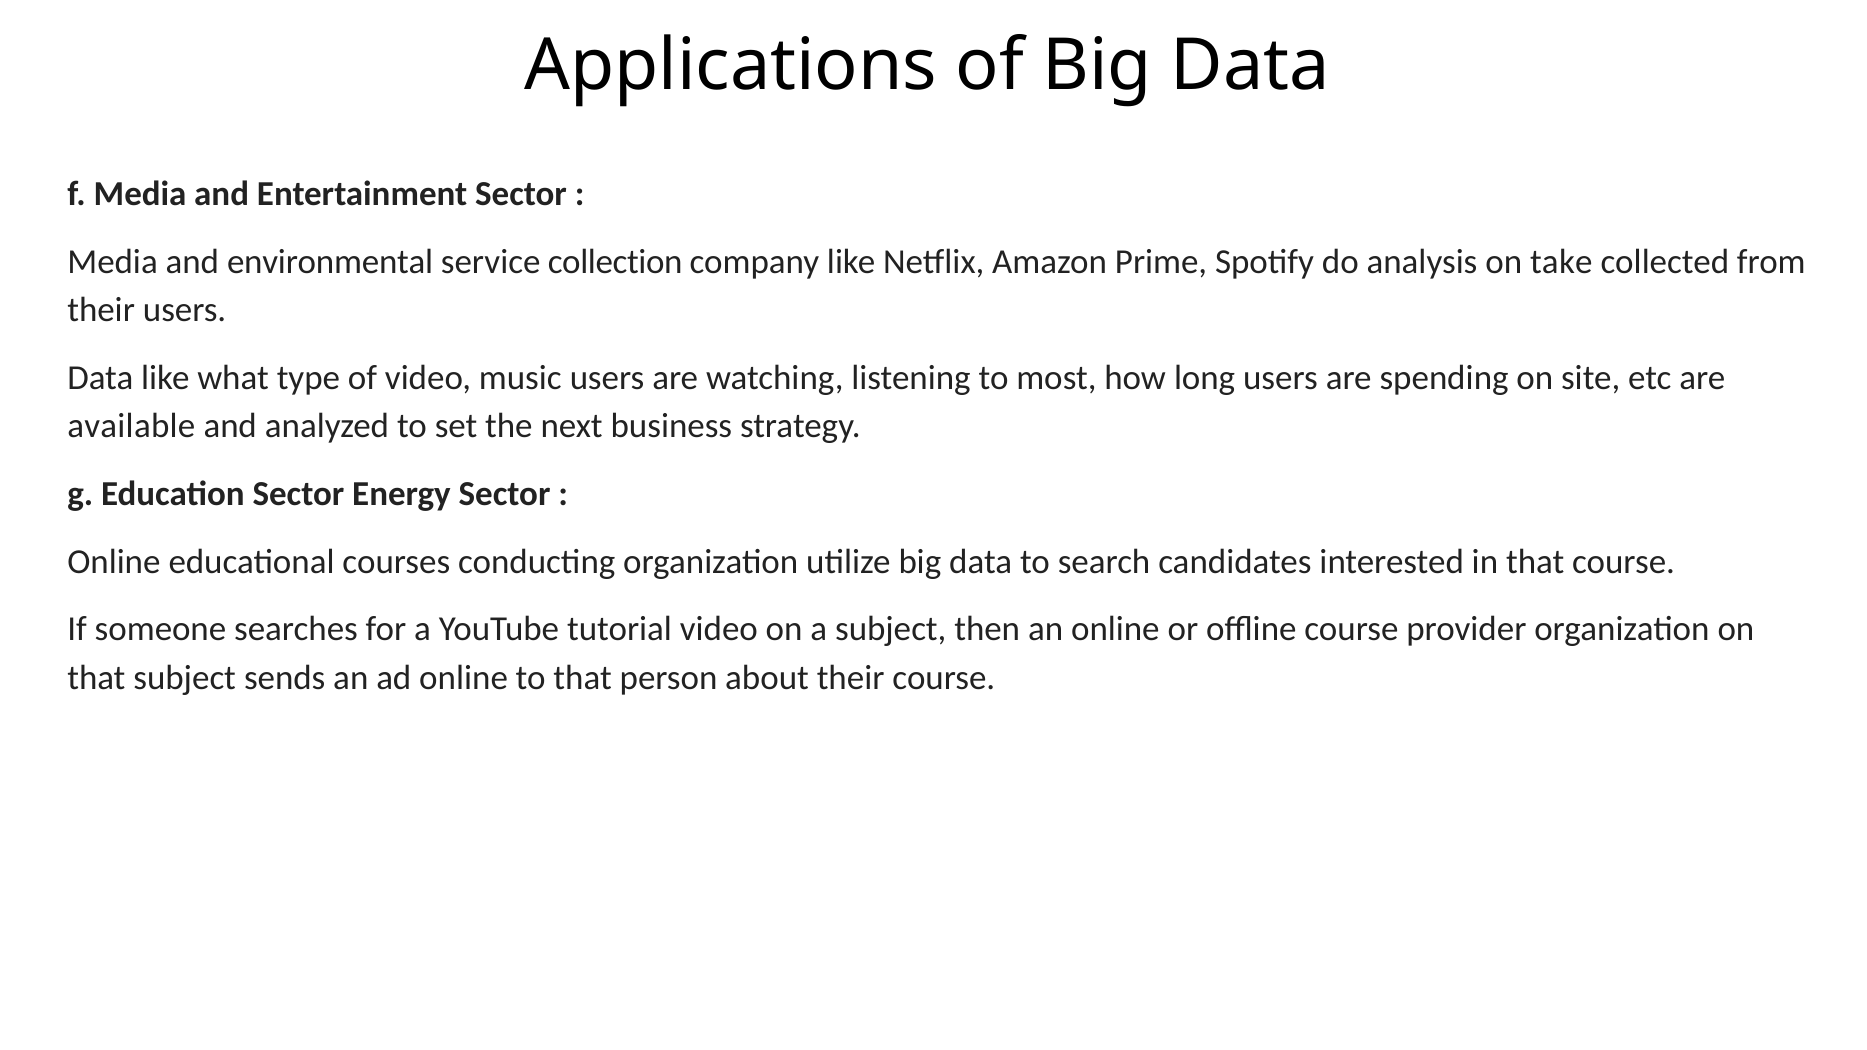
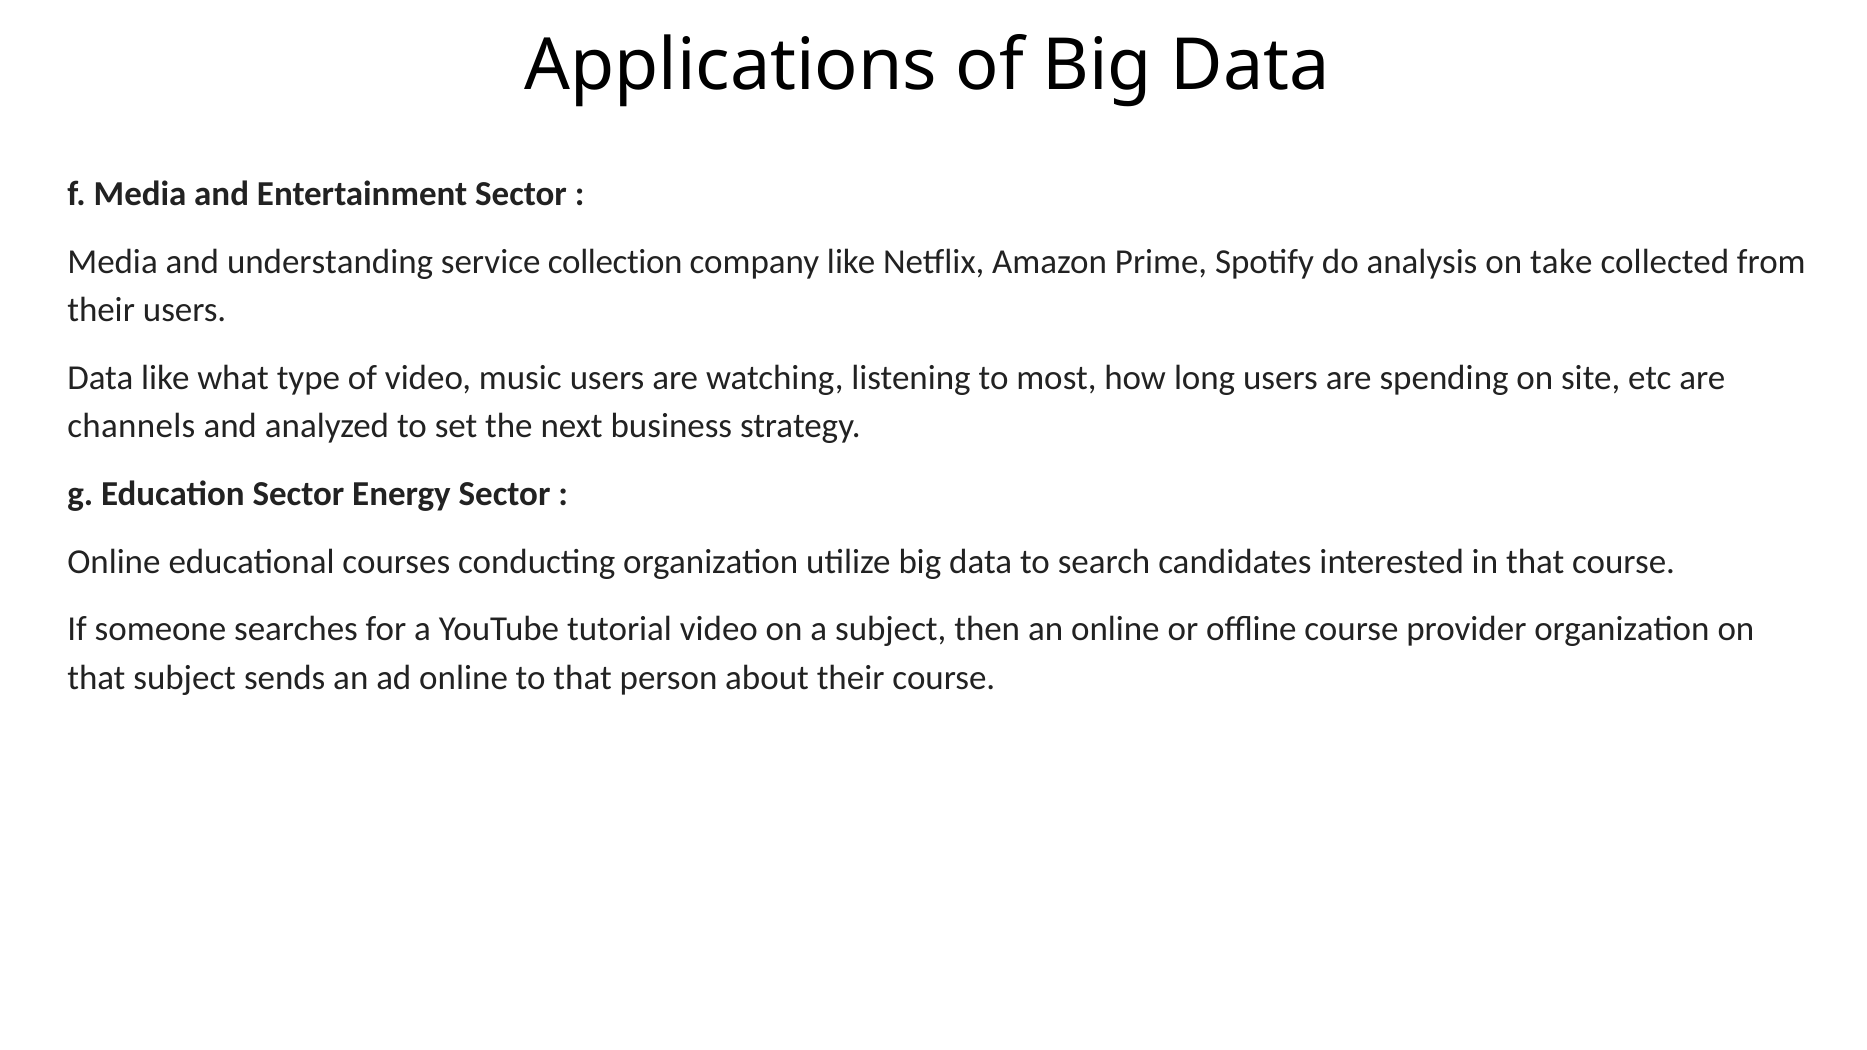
environmental: environmental -> understanding (330, 262)
available: available -> channels (131, 426)
